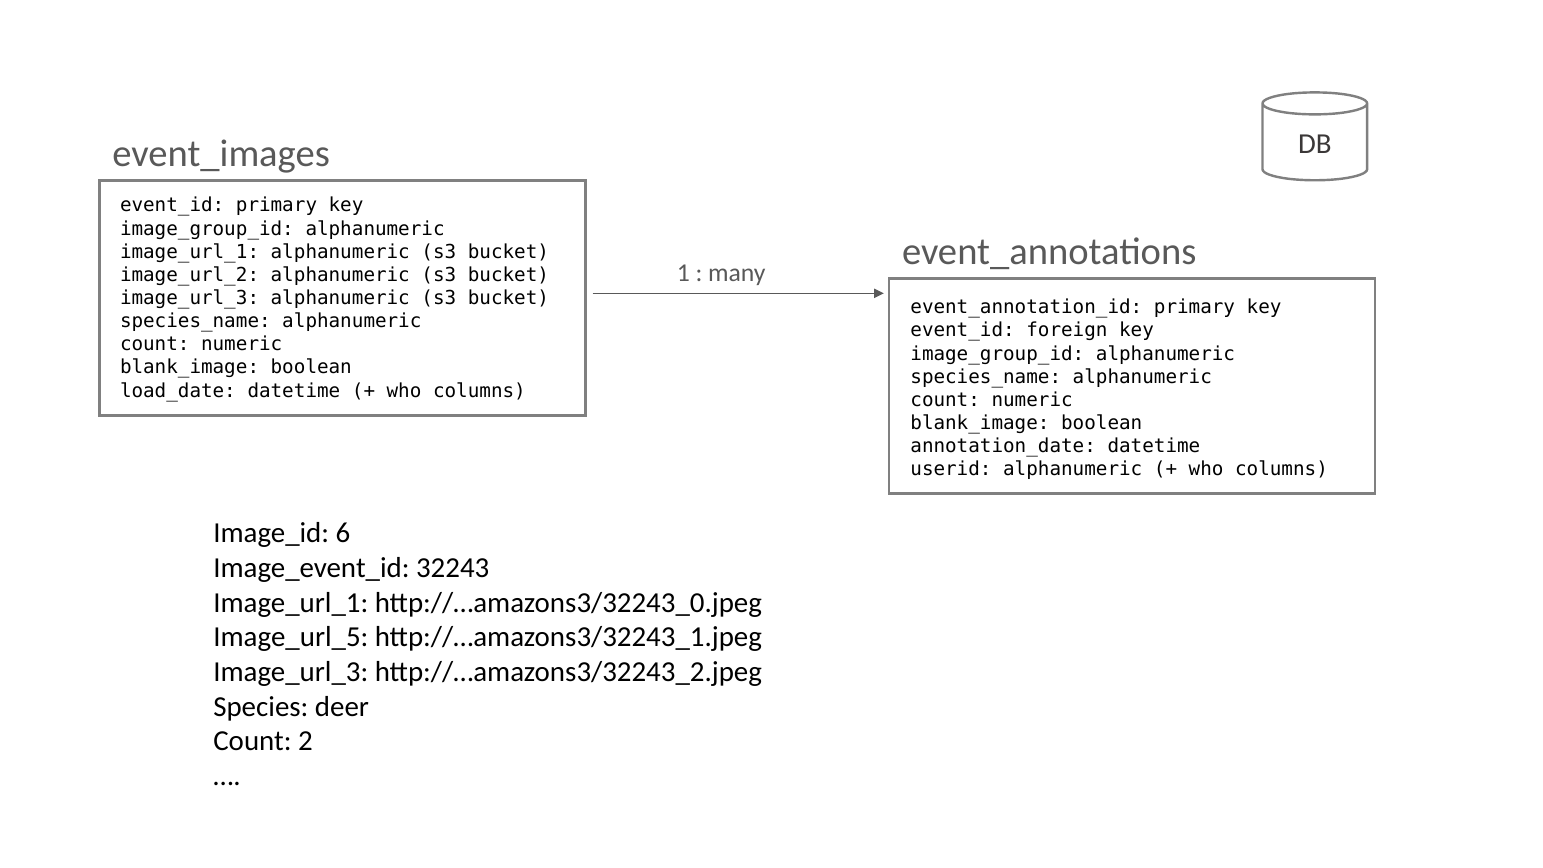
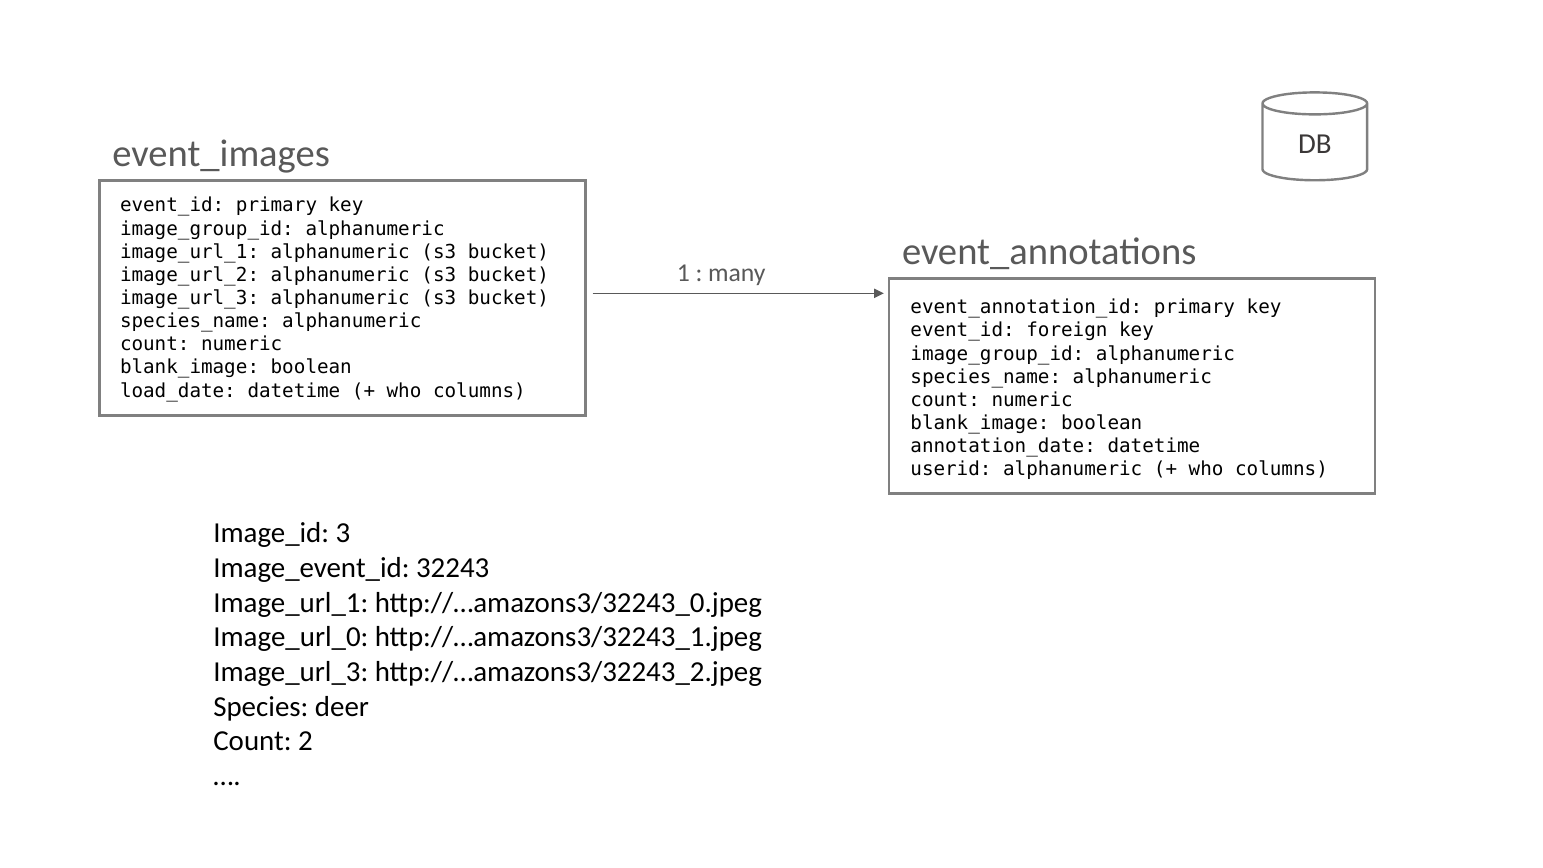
6: 6 -> 3 (343, 533)
Image_url_5: Image_url_5 -> Image_url_0 (291, 637)
